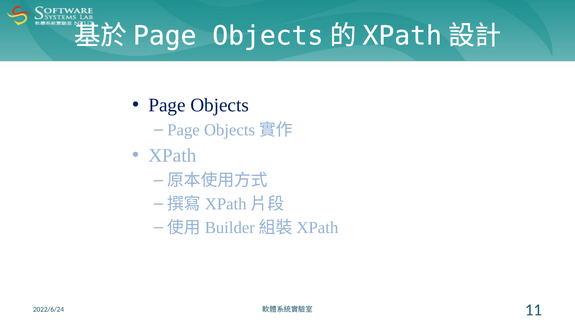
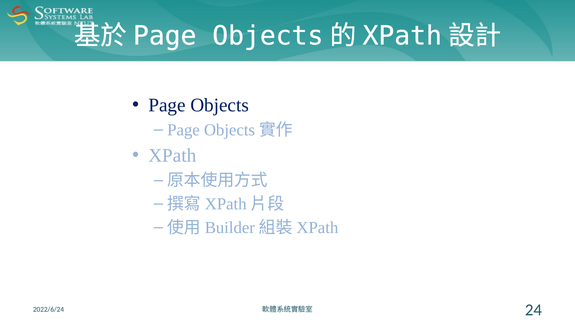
11: 11 -> 24 (533, 309)
